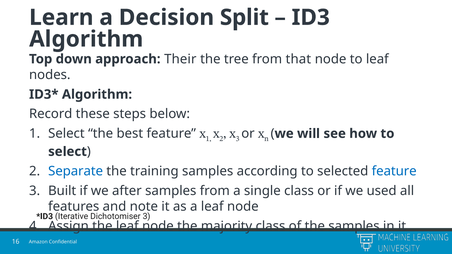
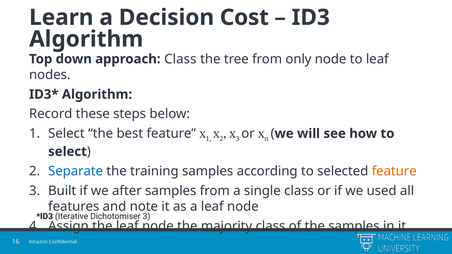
Split: Split -> Cost (244, 17)
approach Their: Their -> Class (180, 59)
that: that -> only (298, 59)
feature colour: blue -> orange (394, 171)
